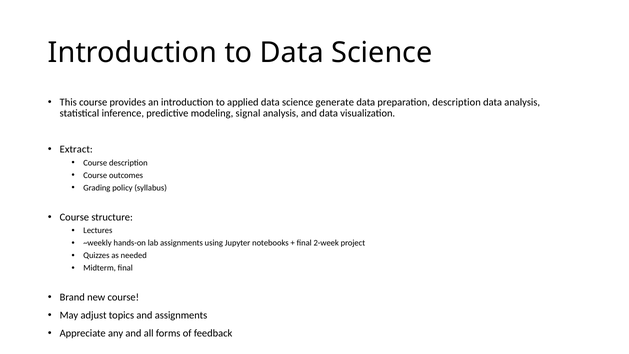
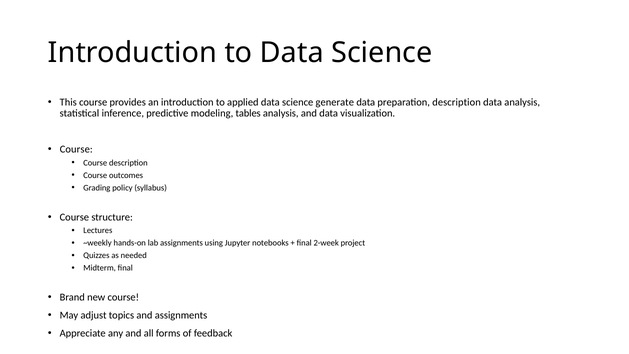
signal: signal -> tables (248, 113)
Extract: Extract -> Course (76, 149)
